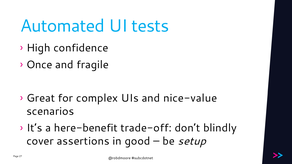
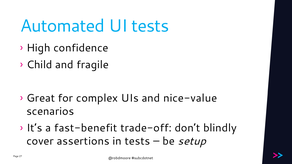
Once: Once -> Child (39, 65)
here-benefit: here-benefit -> fast-benefit (86, 128)
in good: good -> tests (137, 141)
